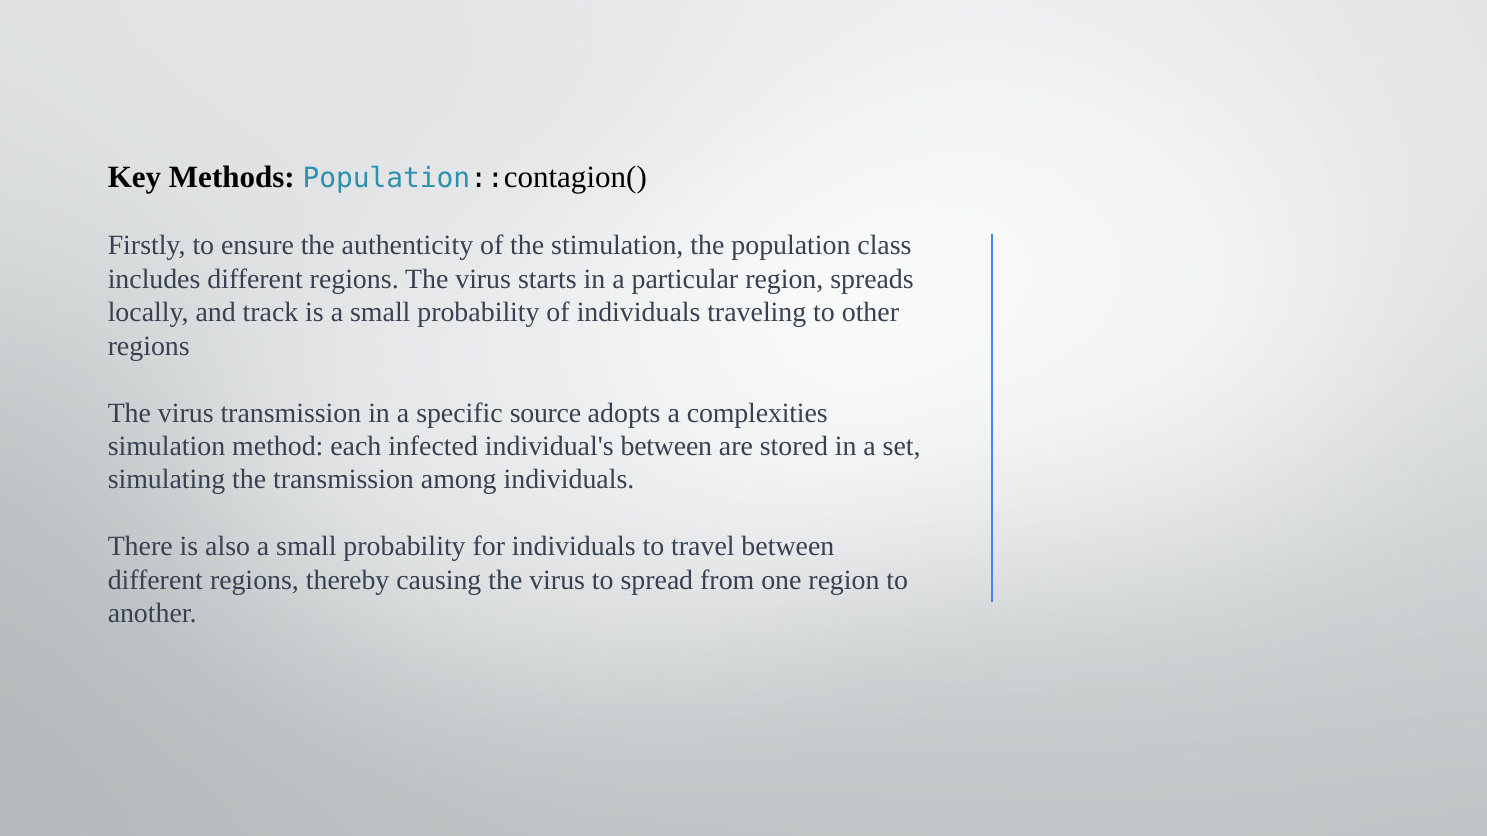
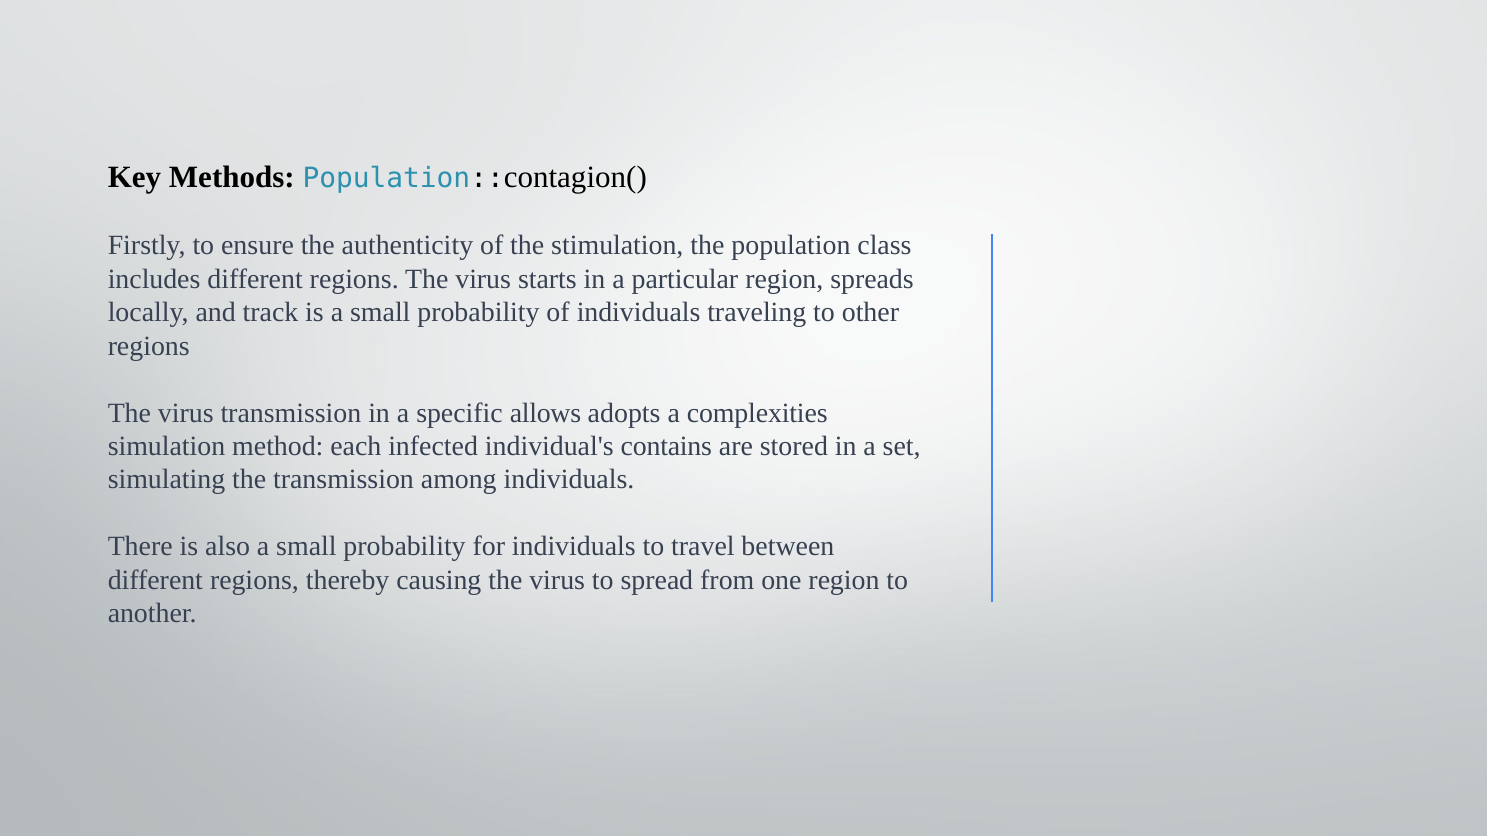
source: source -> allows (545, 413)
individual's between: between -> contains (666, 447)
